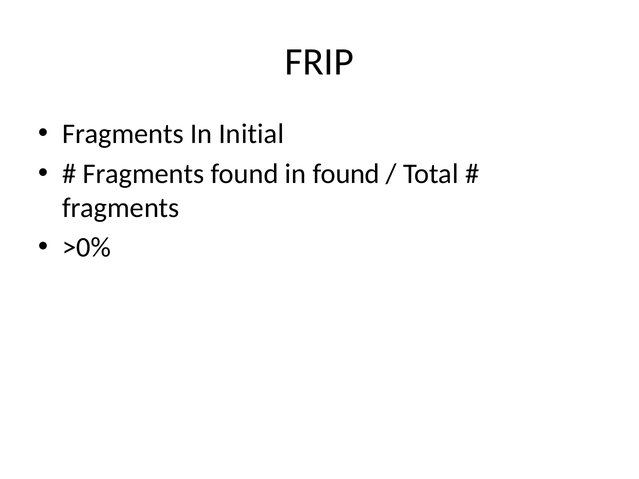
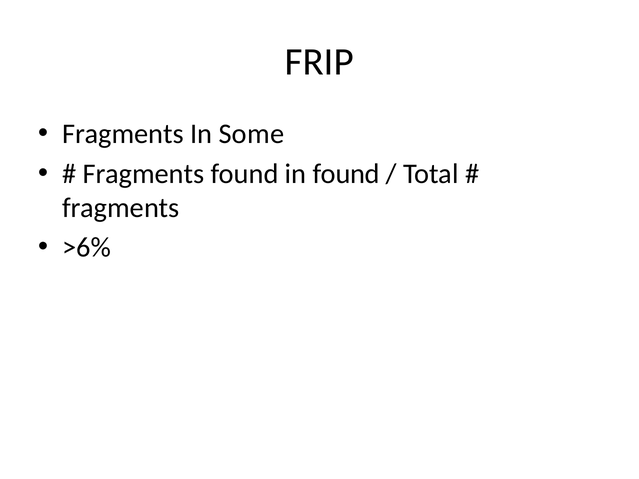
Initial: Initial -> Some (251, 134)
>0%: >0% -> >6% (87, 248)
